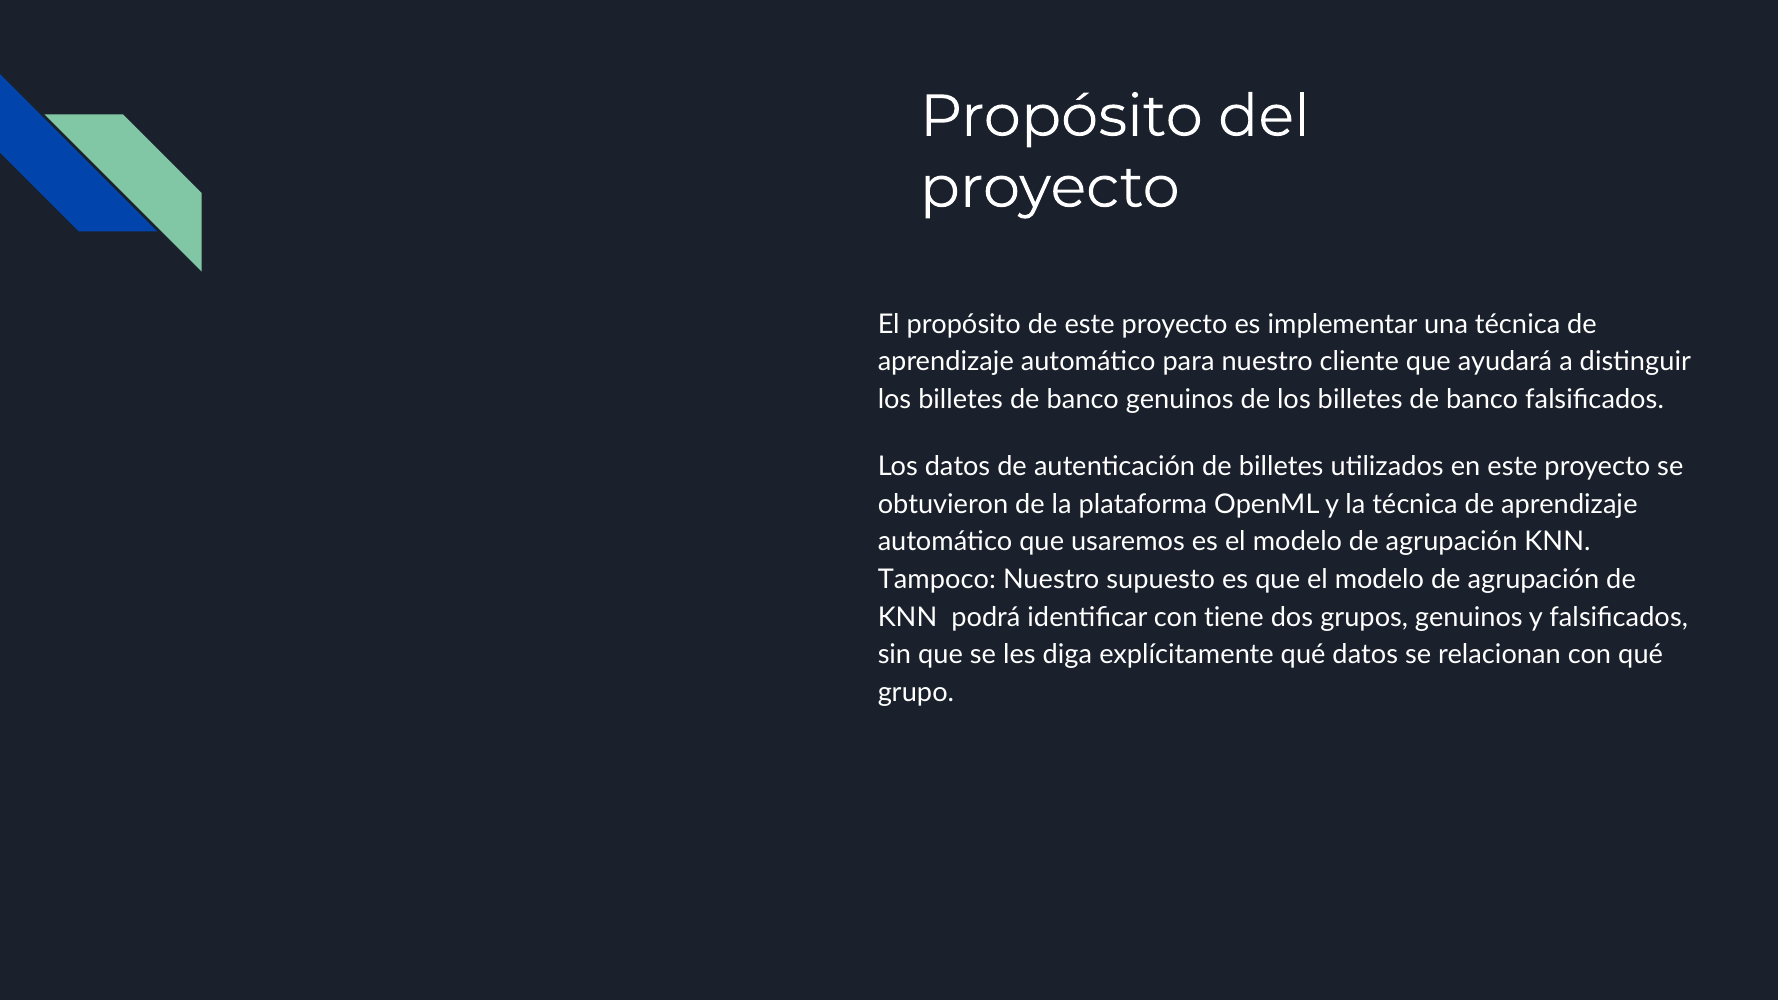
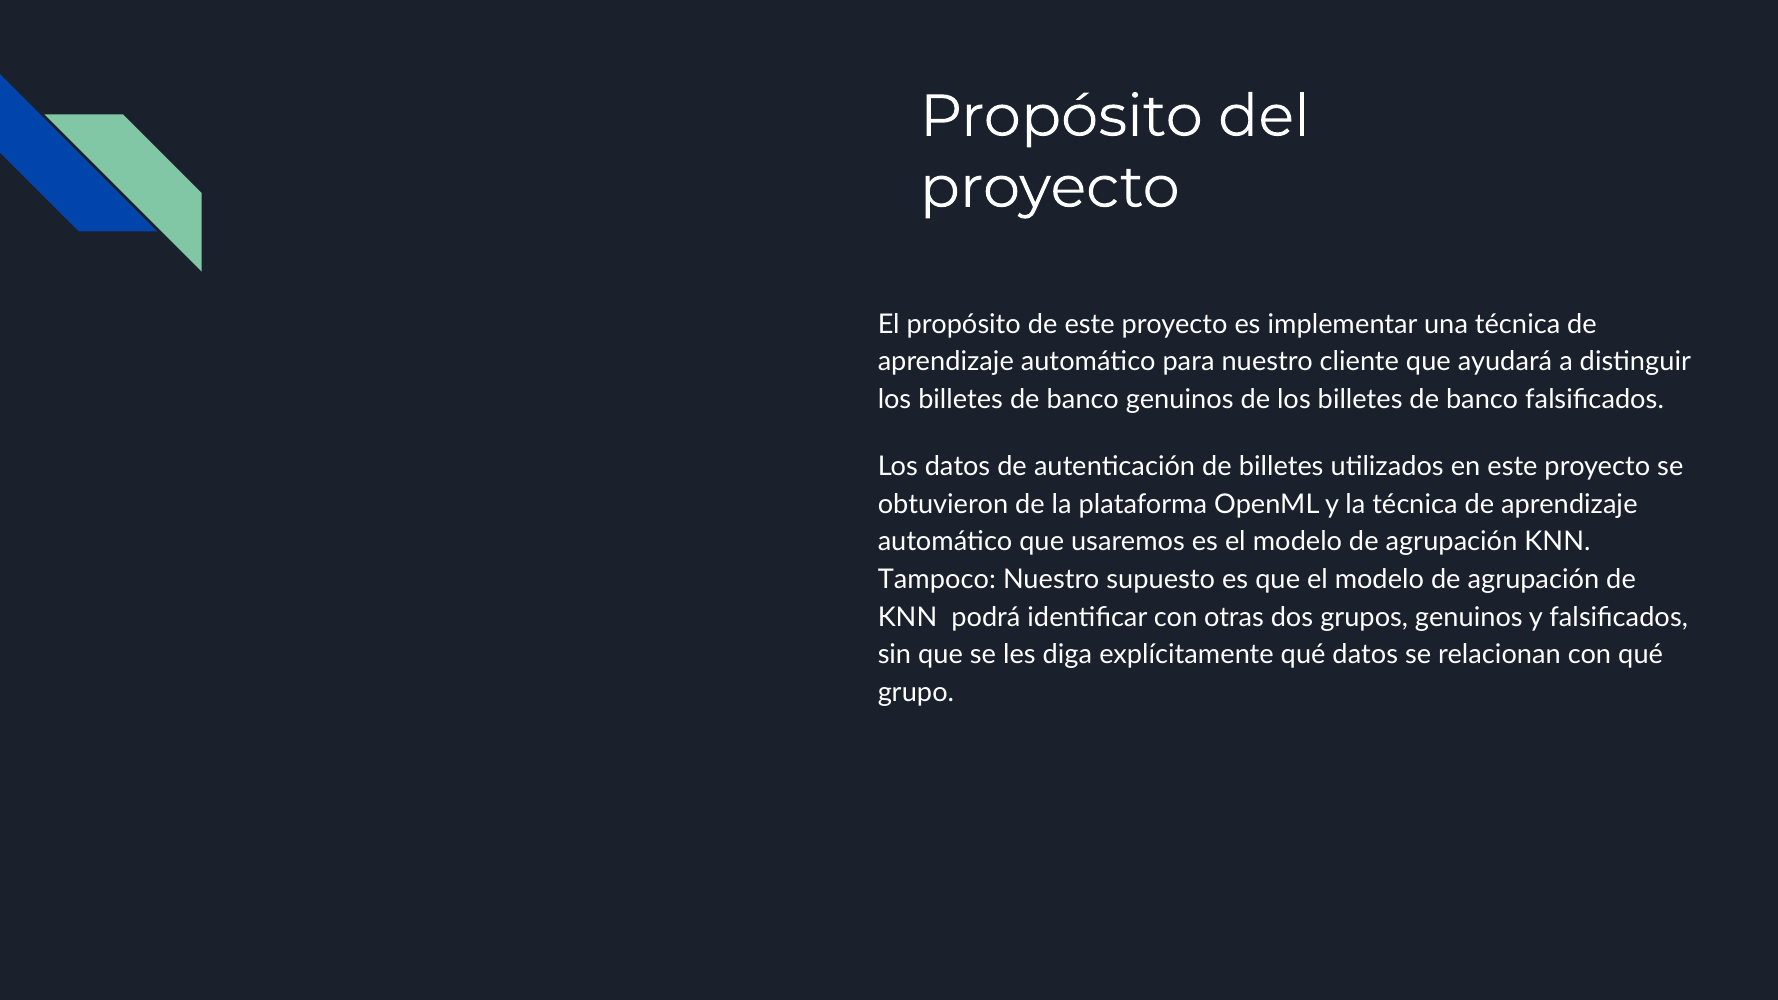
tiene: tiene -> otras (1234, 617)
